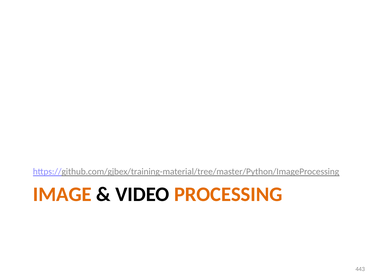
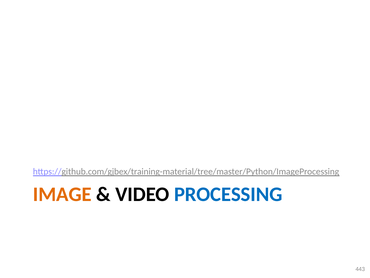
PROCESSING colour: orange -> blue (228, 194)
